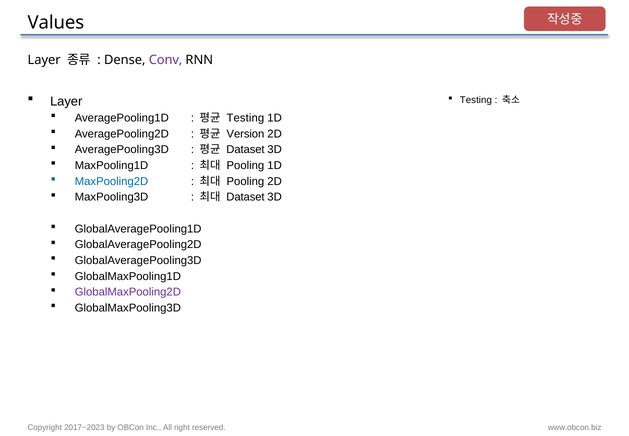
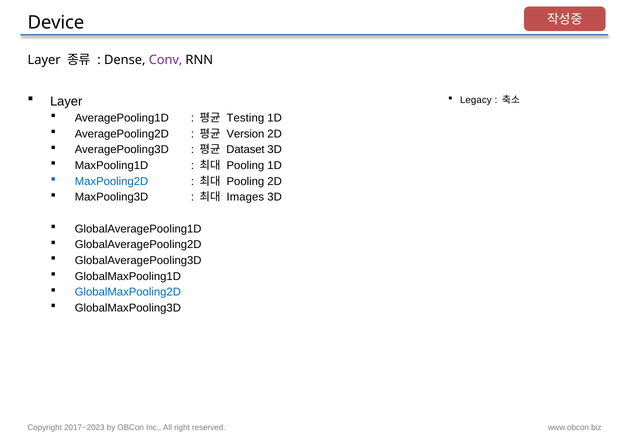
Values: Values -> Device (56, 23)
Testing: Testing -> Legacy (476, 100)
Dataset: Dataset -> Images (245, 197)
GlobalMaxPooling2D colour: purple -> blue (128, 292)
